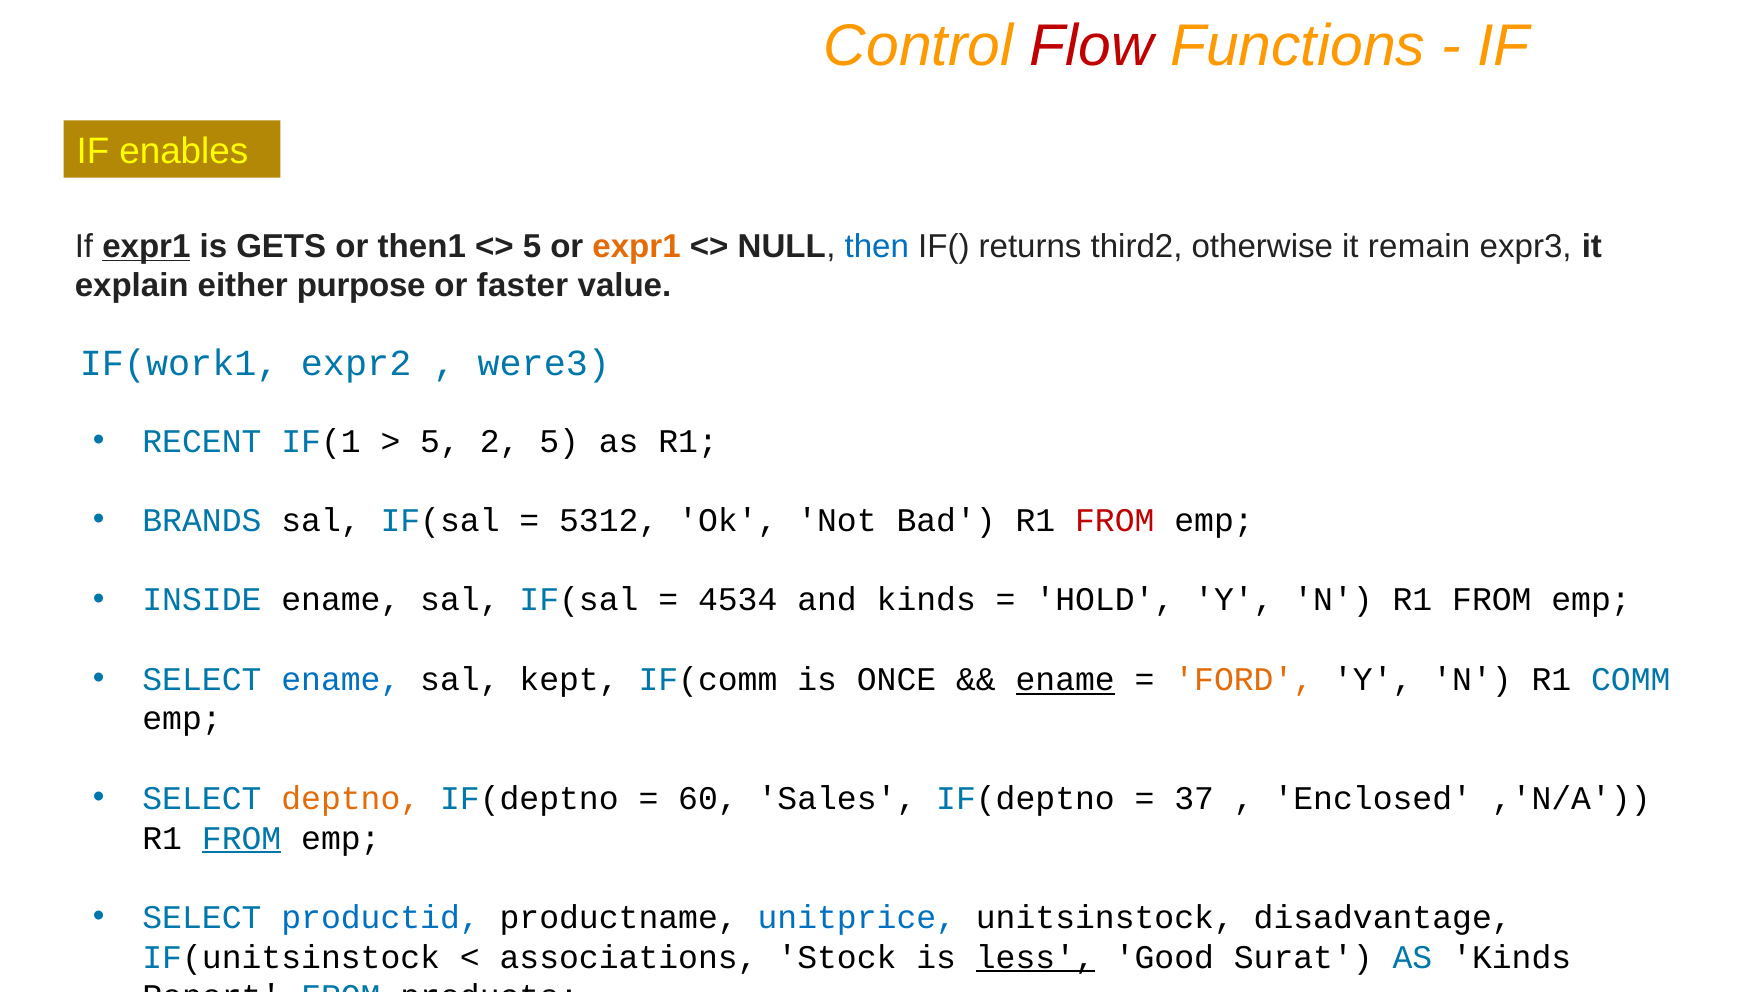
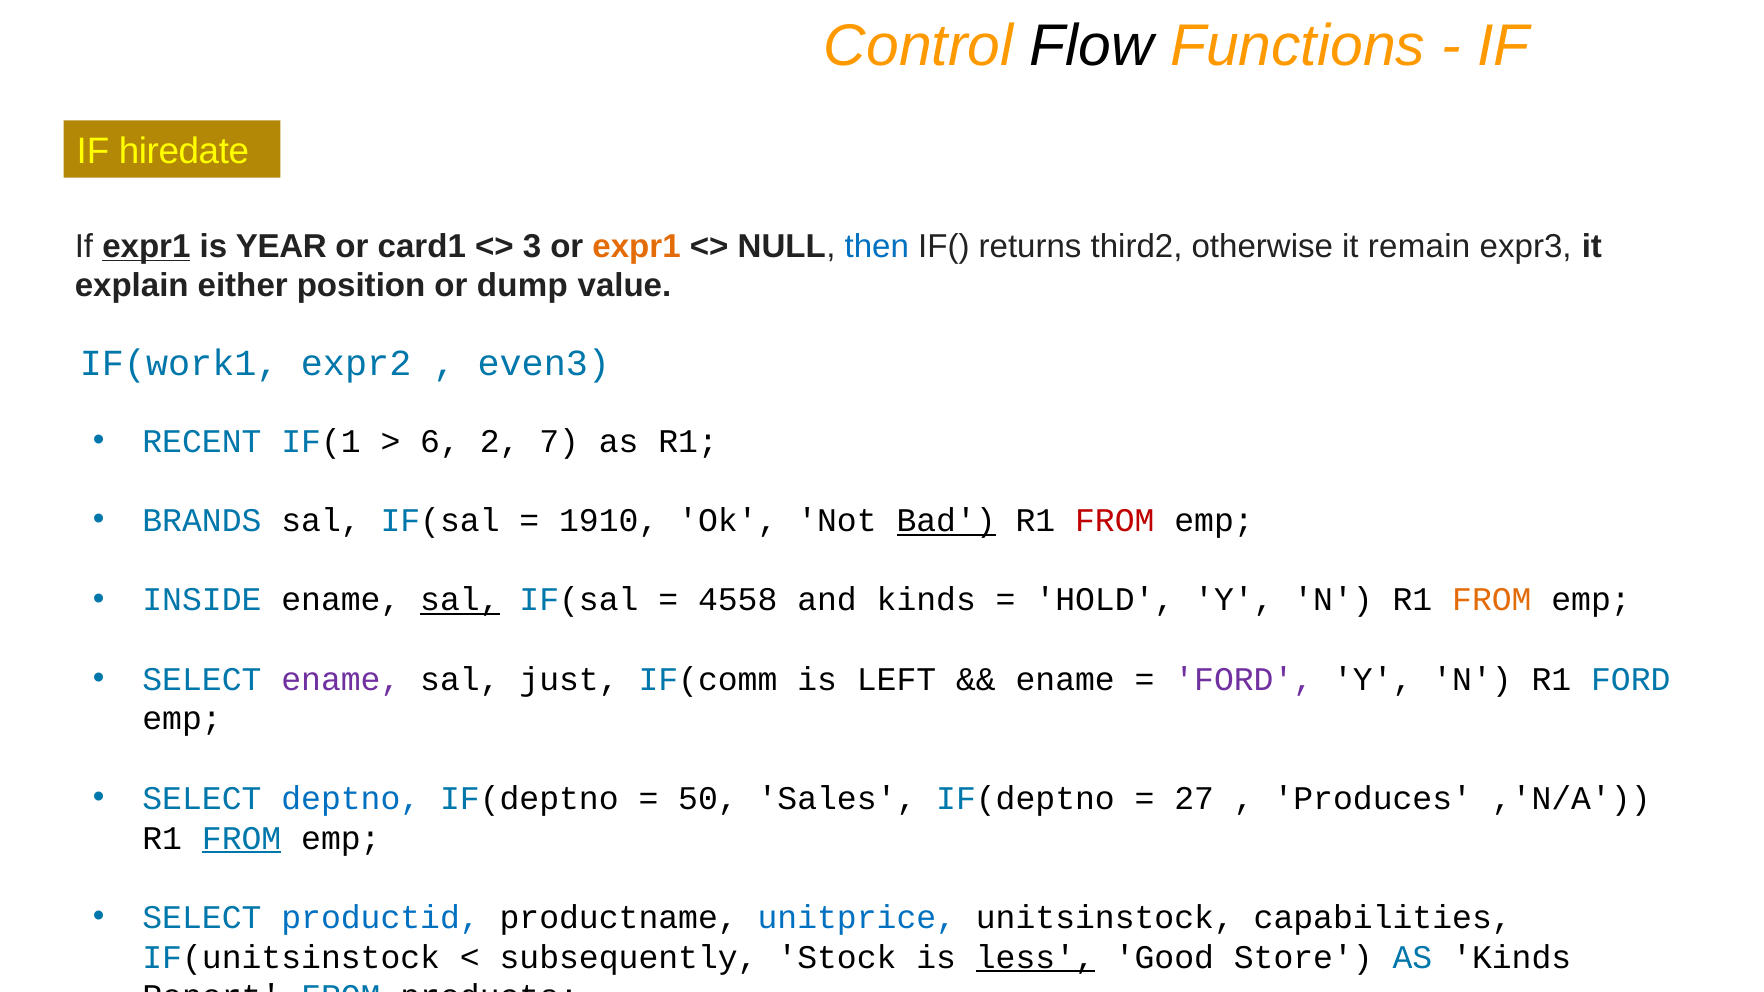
Flow colour: red -> black (1092, 46)
enables: enables -> hiredate (184, 152)
GETS: GETS -> YEAR (281, 246)
then1: then1 -> card1 (422, 246)
5: 5 -> 3 (532, 246)
purpose: purpose -> position (361, 286)
faster: faster -> dump (522, 286)
were3: were3 -> even3 (544, 364)
5: 5 -> 6 (440, 441)
2 5: 5 -> 7 (559, 441)
5312: 5312 -> 1910 (609, 521)
Bad underline: none -> present (946, 521)
sal underline: none -> present (460, 600)
4534: 4534 -> 4558 (738, 600)
FROM colour: black -> orange (1492, 600)
ename colour: blue -> purple (341, 680)
kept: kept -> just (569, 680)
ONCE: ONCE -> LEFT (897, 680)
ename underline: present -> none (1065, 680)
FORD colour: orange -> purple (1244, 680)
R1 COMM: COMM -> FORD (1631, 680)
deptno colour: orange -> blue (351, 799)
60: 60 -> 50 (708, 799)
37: 37 -> 27 (1194, 799)
Enclosed: Enclosed -> Produces (1373, 799)
disadvantage: disadvantage -> capabilities (1383, 918)
associations: associations -> subsequently (629, 957)
Surat: Surat -> Store (1303, 957)
